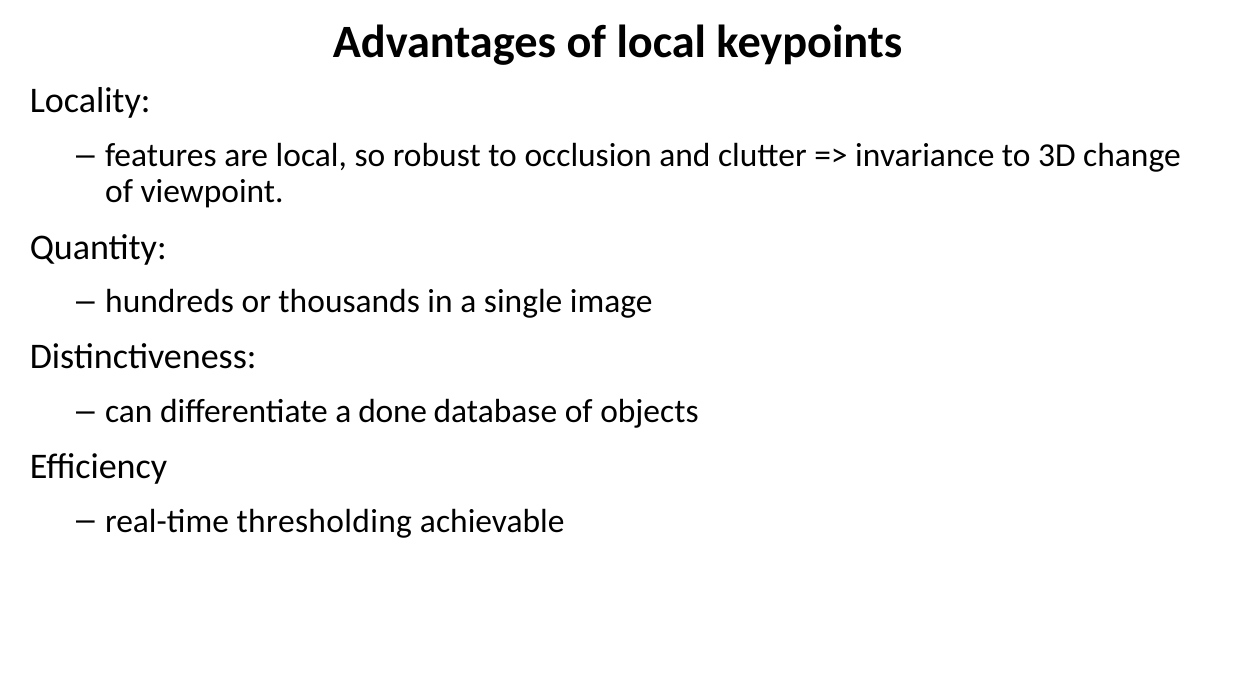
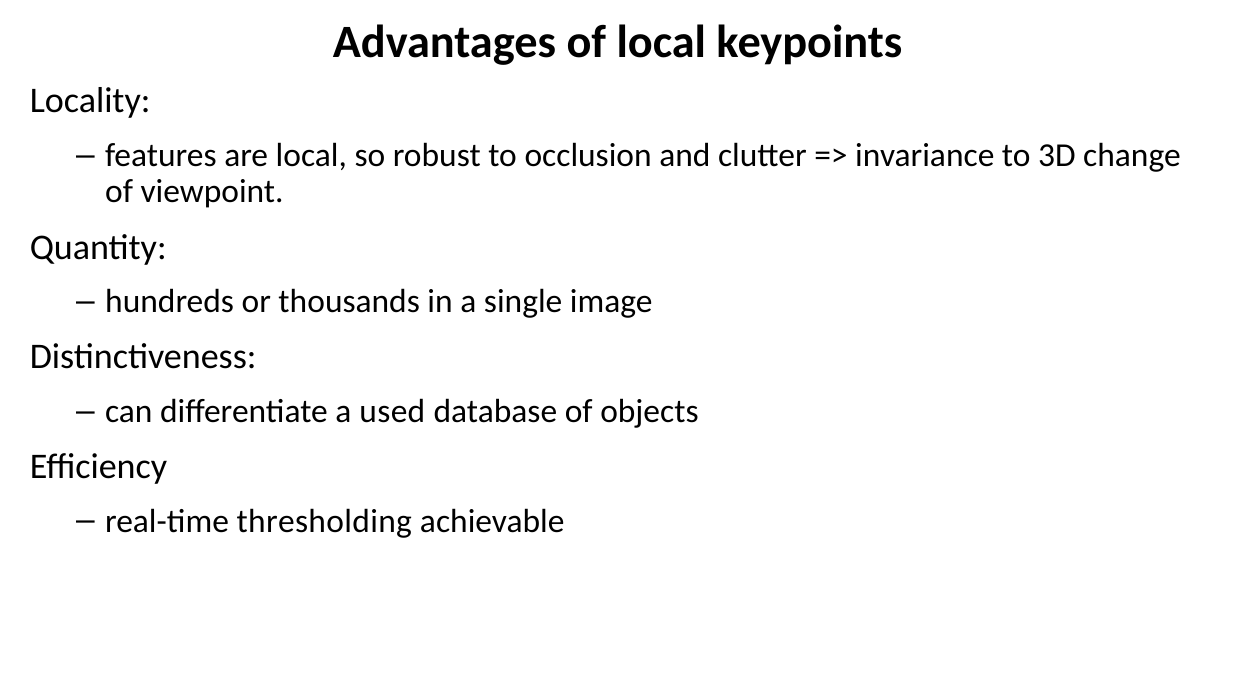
done: done -> used (392, 411)
